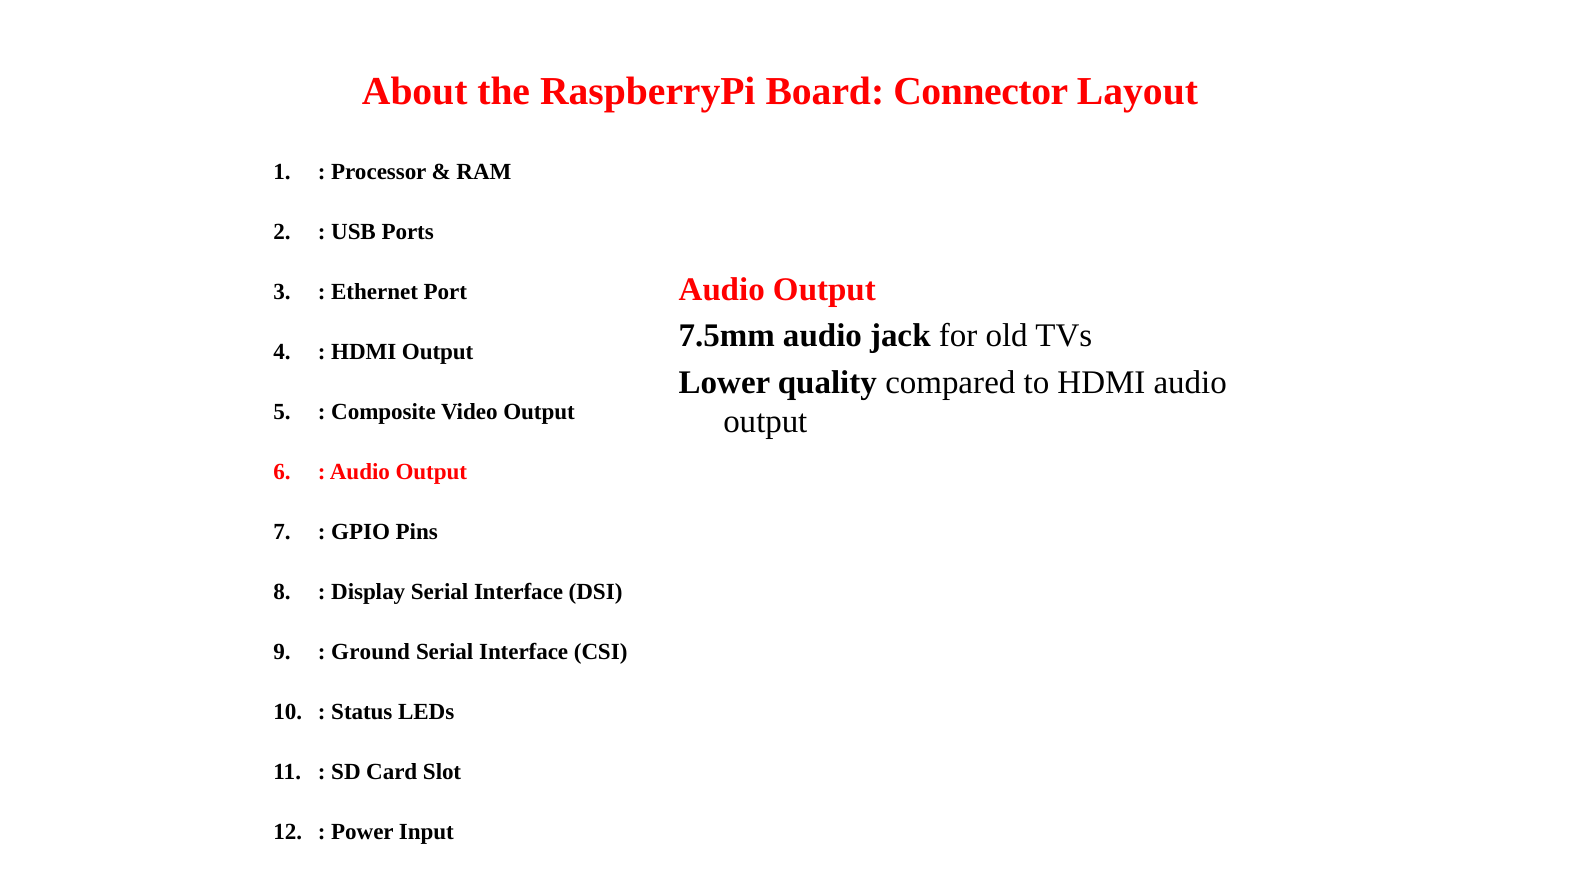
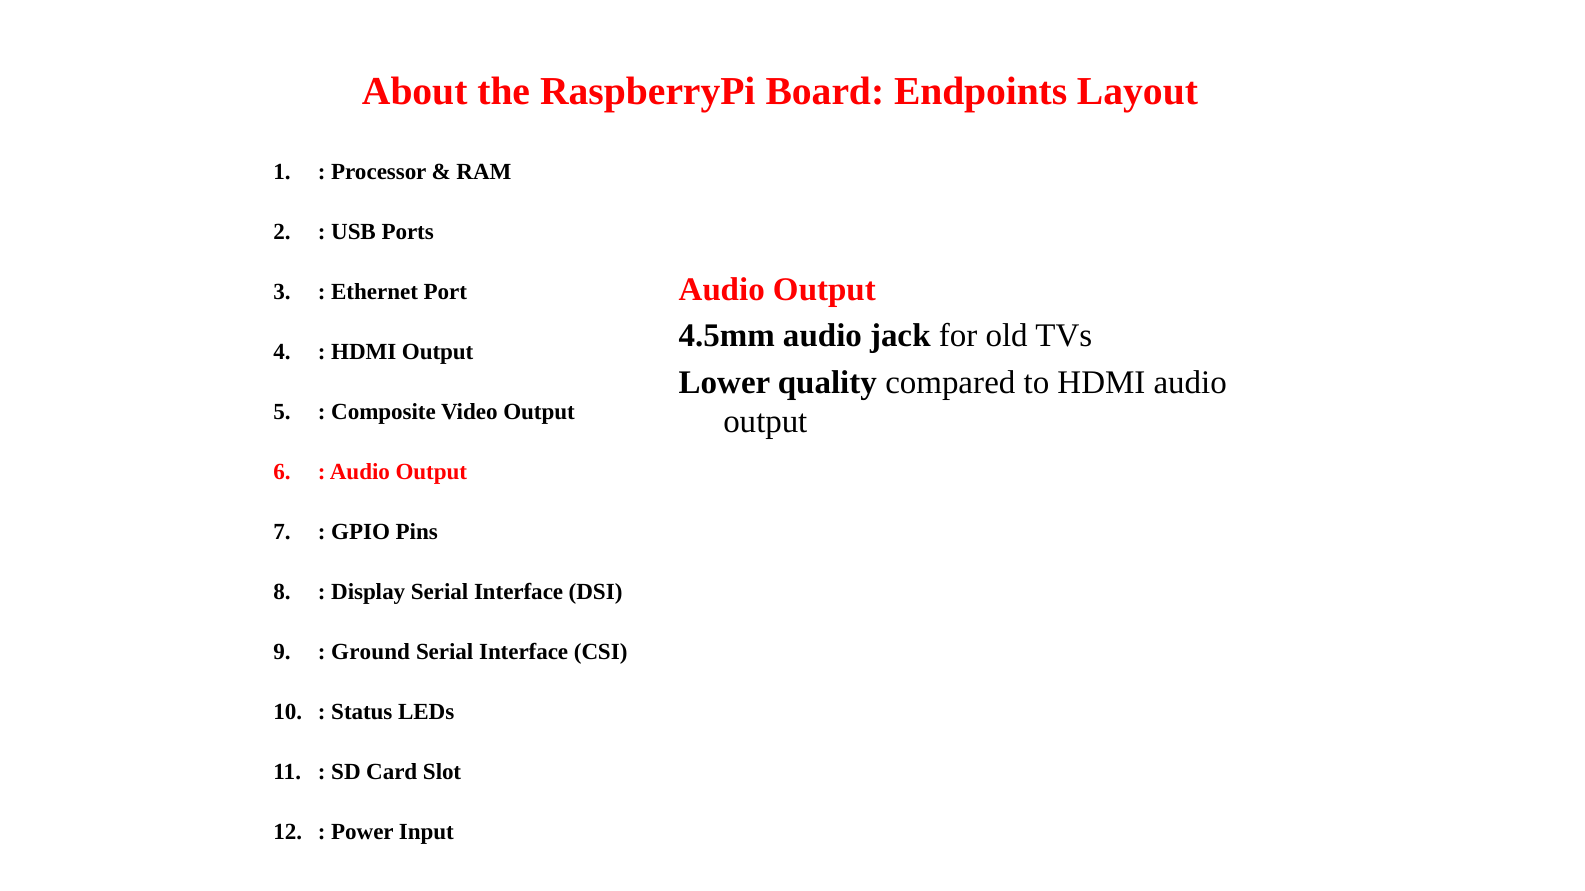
Connector: Connector -> Endpoints (981, 92)
7.5mm: 7.5mm -> 4.5mm (727, 336)
